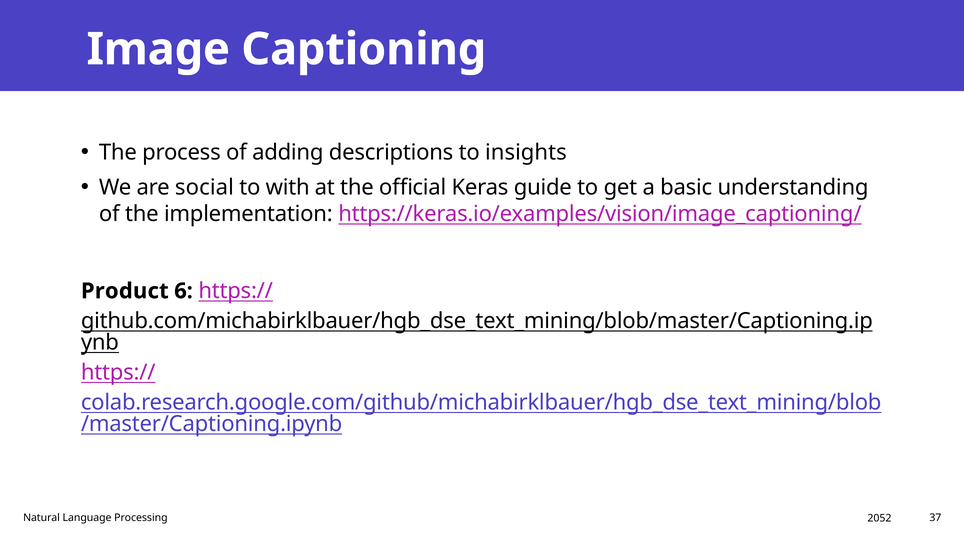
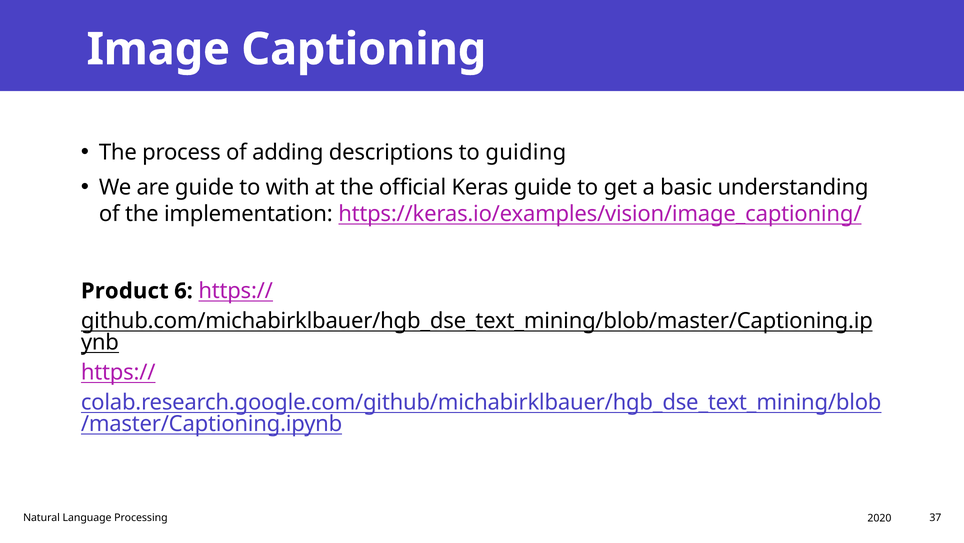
insights: insights -> guiding (526, 152)
are social: social -> guide (204, 187)
2052: 2052 -> 2020 (879, 518)
